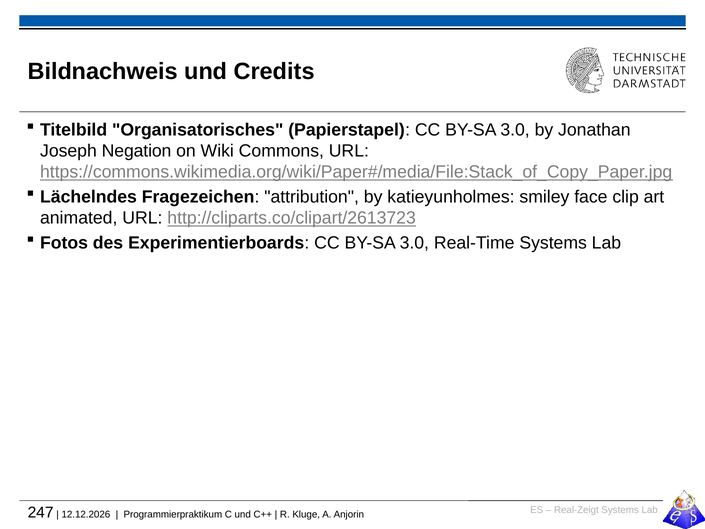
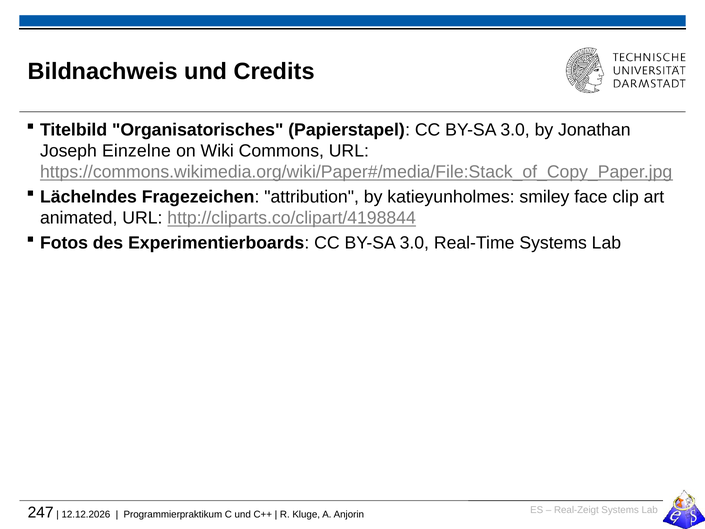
Negation: Negation -> Einzelne (136, 151)
http://cliparts.co/clipart/2613723: http://cliparts.co/clipart/2613723 -> http://cliparts.co/clipart/4198844 (292, 218)
